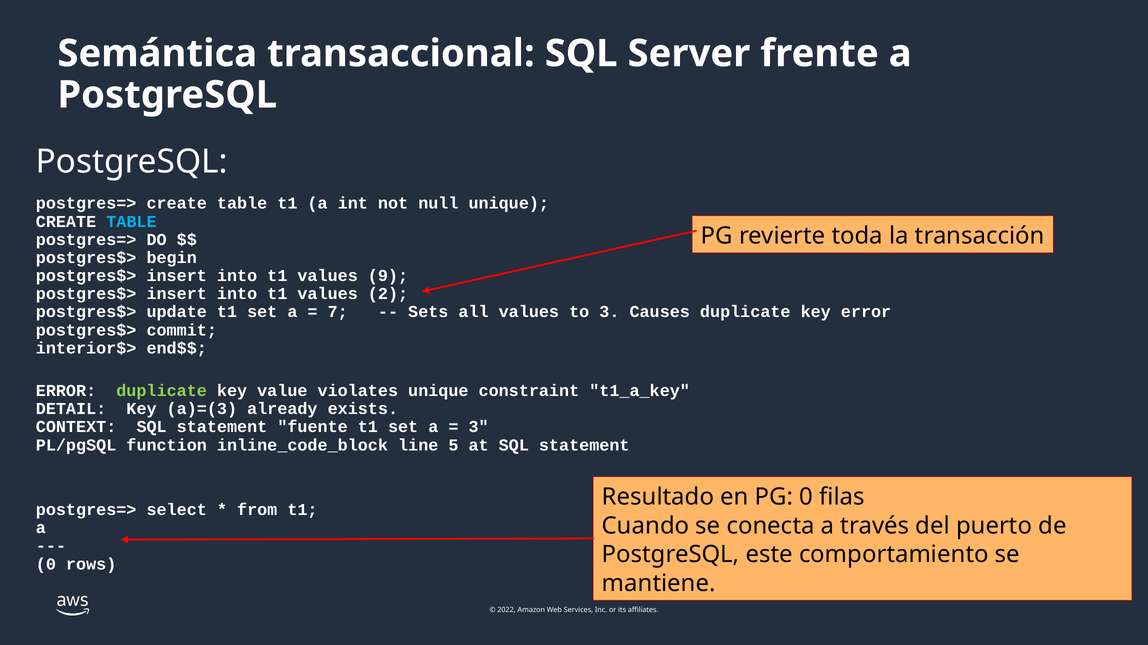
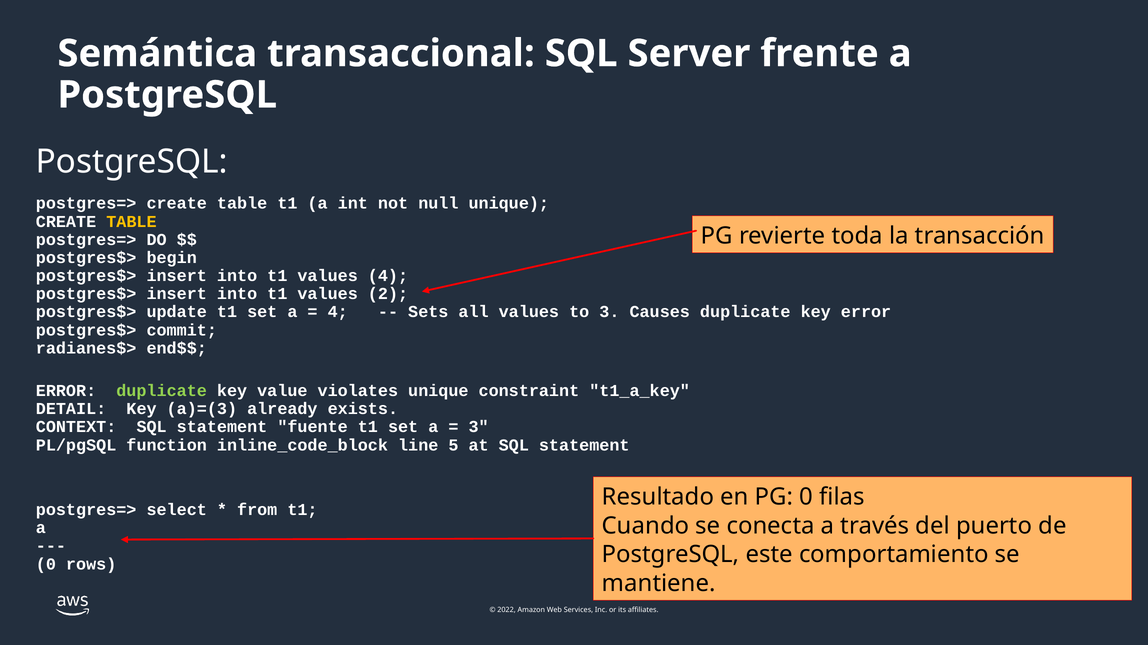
TABLE colour: light blue -> yellow (131, 222)
values 9: 9 -> 4 (388, 276)
7: 7 -> 4 (338, 312)
interior$>: interior$> -> radianes$> (86, 348)
